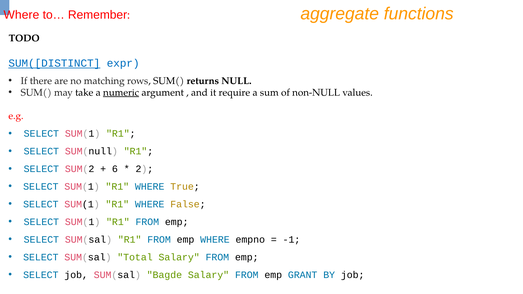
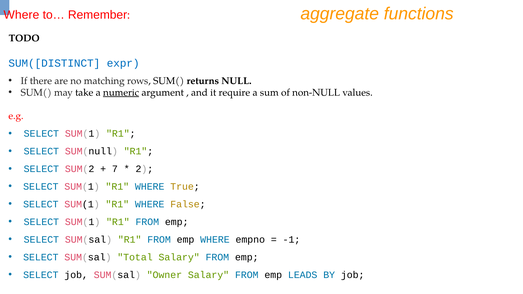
SUM([DISTINCT underline: present -> none (54, 63)
6: 6 -> 7 (115, 169)
Bagde: Bagde -> Owner (164, 275)
GRANT: GRANT -> LEADS (303, 275)
